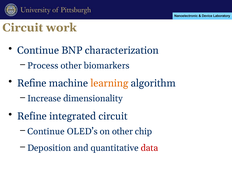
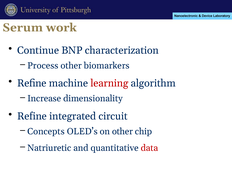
Circuit: Circuit -> Serum (23, 28)
learning colour: orange -> red (109, 83)
Continue: Continue -> Concepts (46, 131)
Deposition: Deposition -> Natriuretic (49, 148)
